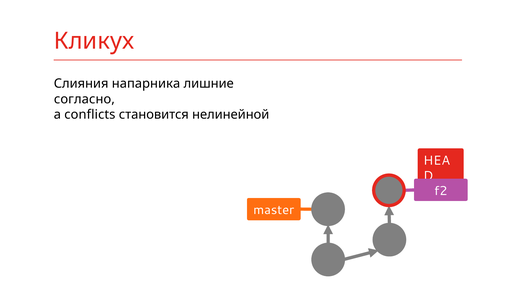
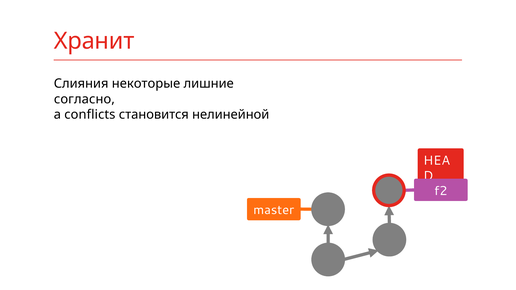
Кликух: Кликух -> Хранит (94, 41)
напарника: напарника -> некоторые (146, 84)
